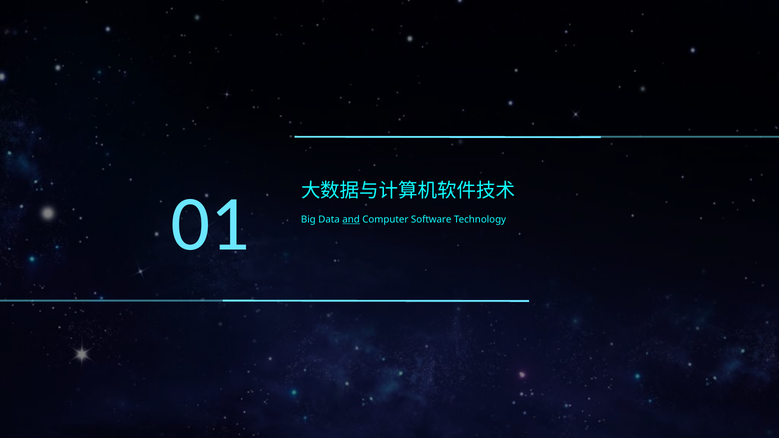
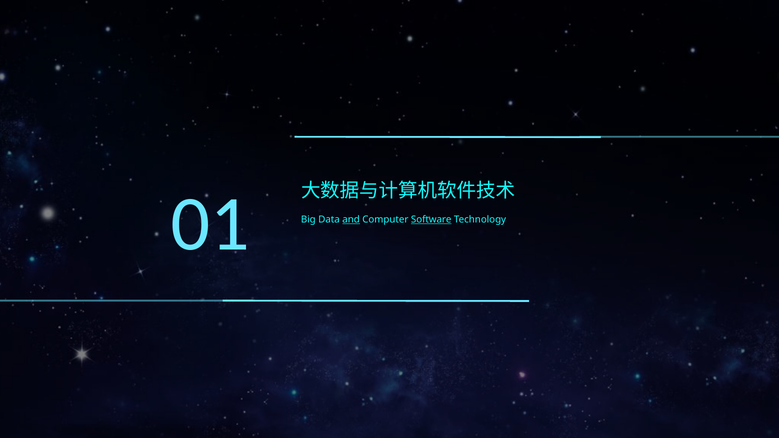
Software underline: none -> present (431, 219)
